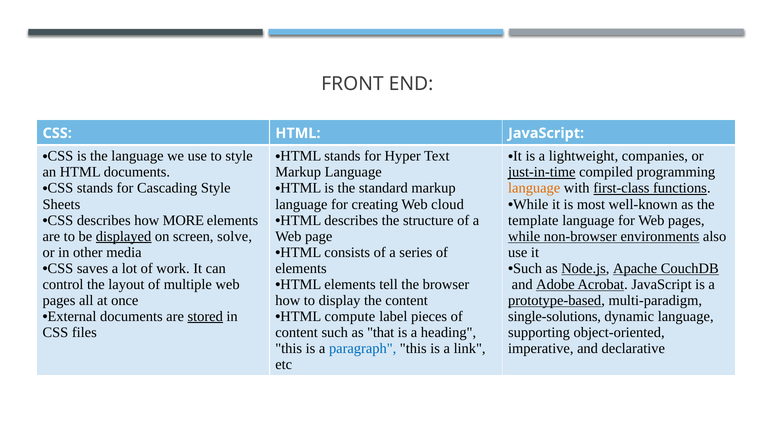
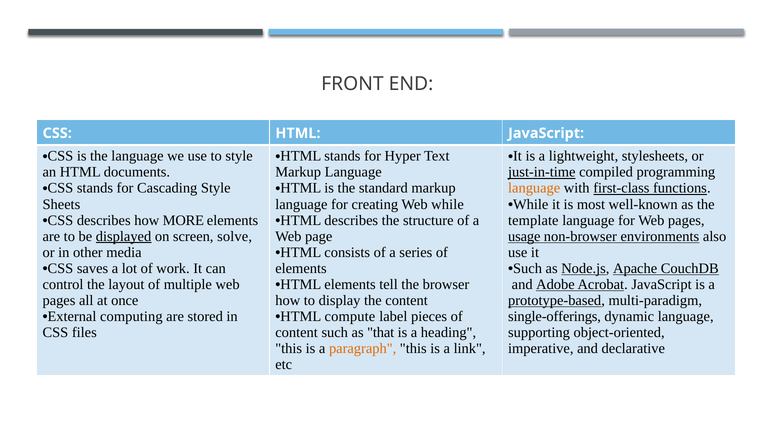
companies: companies -> stylesheets (655, 156)
Web cloud: cloud -> while (448, 204)
while: while -> usage (524, 236)
External documents: documents -> computing (131, 317)
stored underline: present -> none (205, 317)
single-solutions: single-solutions -> single-offerings (555, 317)
paragraph colour: blue -> orange (363, 349)
